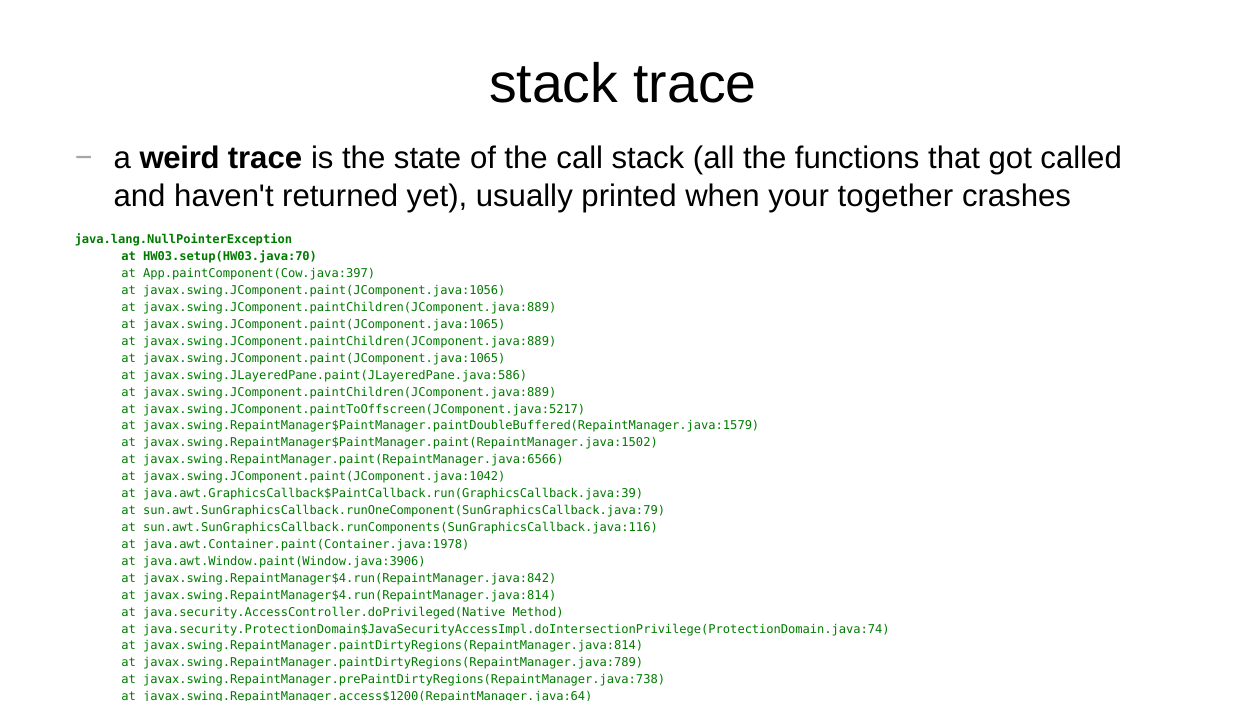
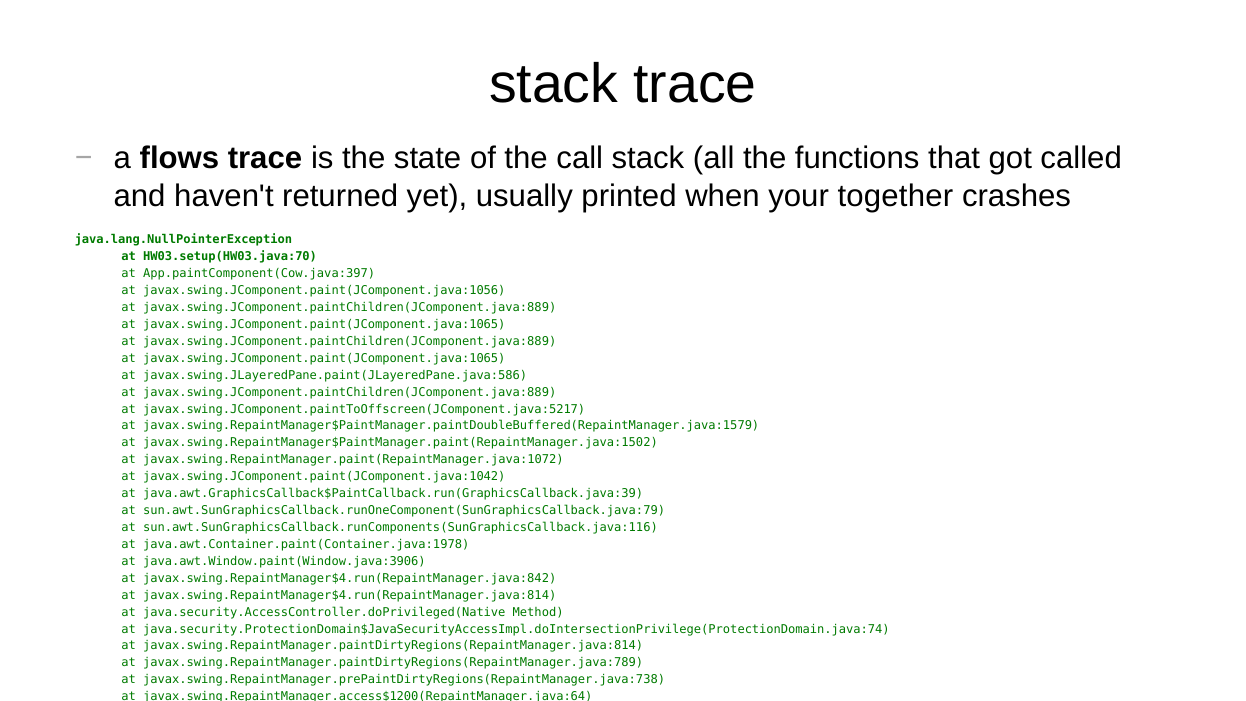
weird: weird -> flows (179, 158)
javax.swing.RepaintManager.paint(RepaintManager.java:6566: javax.swing.RepaintManager.paint(RepaintManager.java:6566 -> javax.swing.RepaintManager.paint(RepaintManager.java:1072 (353, 460)
